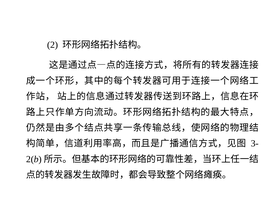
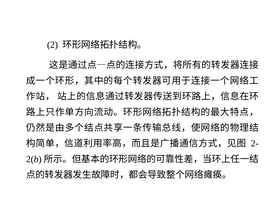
3-: 3- -> 2- (255, 143)
